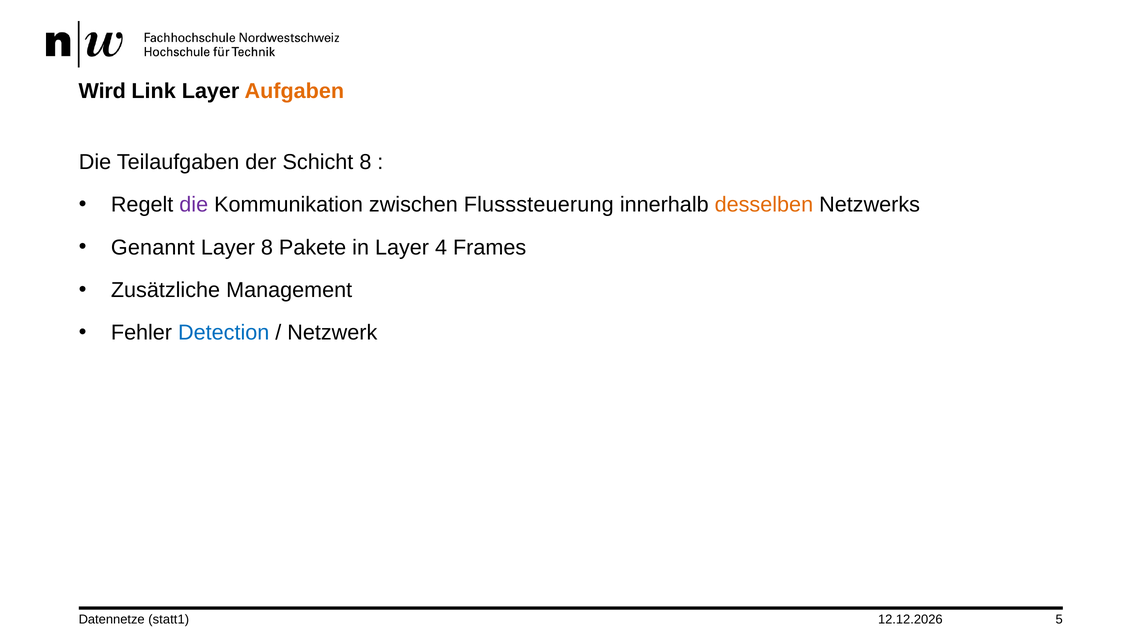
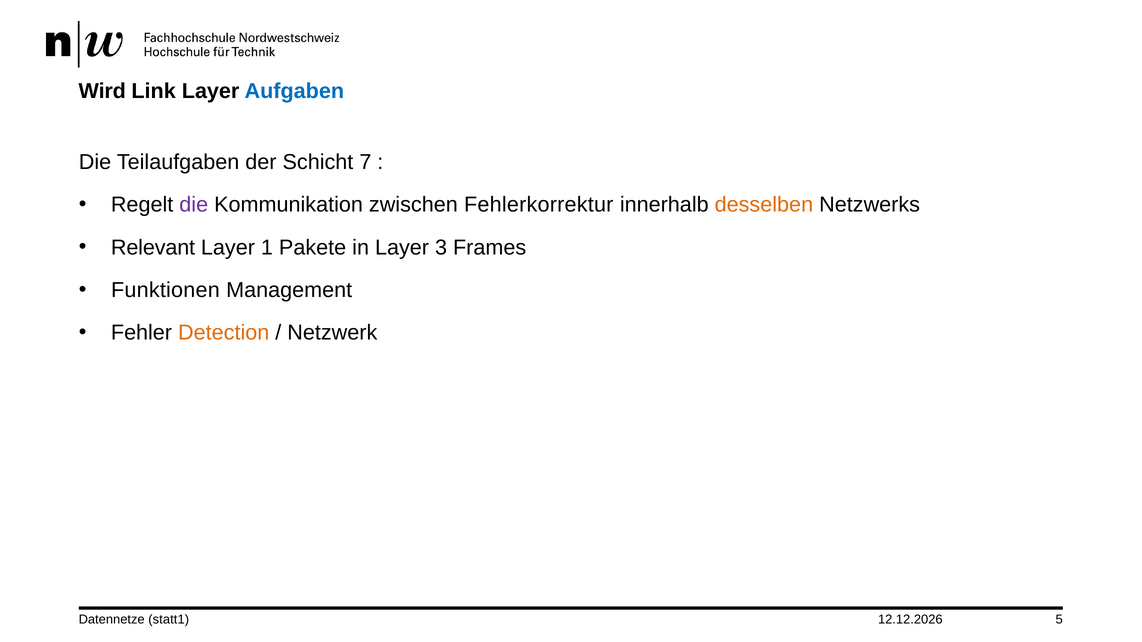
Aufgaben colour: orange -> blue (294, 91)
Schicht 8: 8 -> 7 (365, 162)
Flusssteuerung: Flusssteuerung -> Fehlerkorrektur (539, 205)
Genannt: Genannt -> Relevant (153, 248)
Layer 8: 8 -> 1 (267, 248)
4: 4 -> 3 (441, 248)
Zusätzliche: Zusätzliche -> Funktionen (165, 290)
Detection colour: blue -> orange (224, 333)
